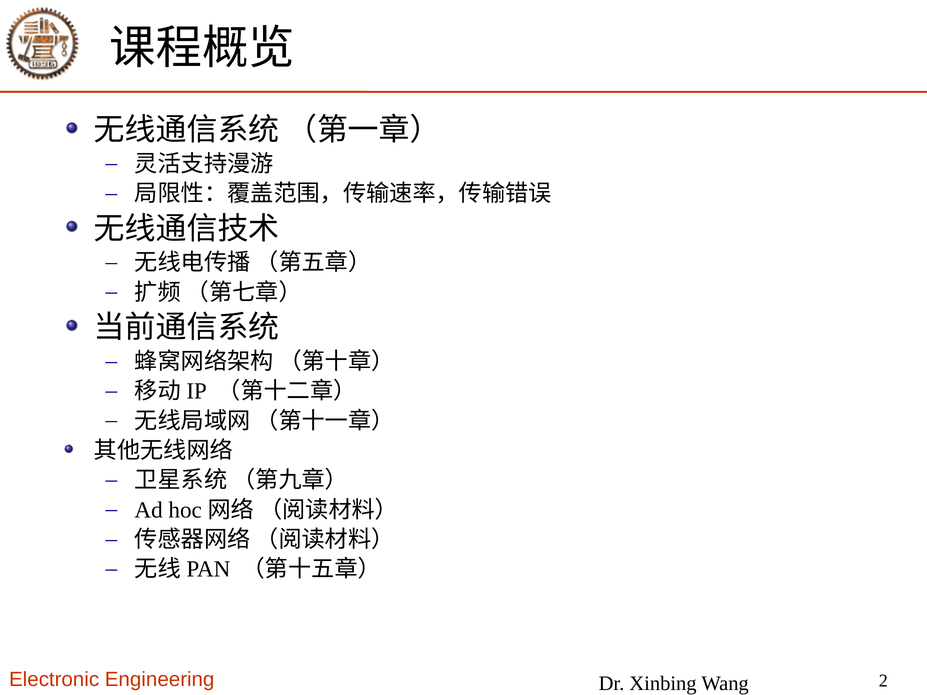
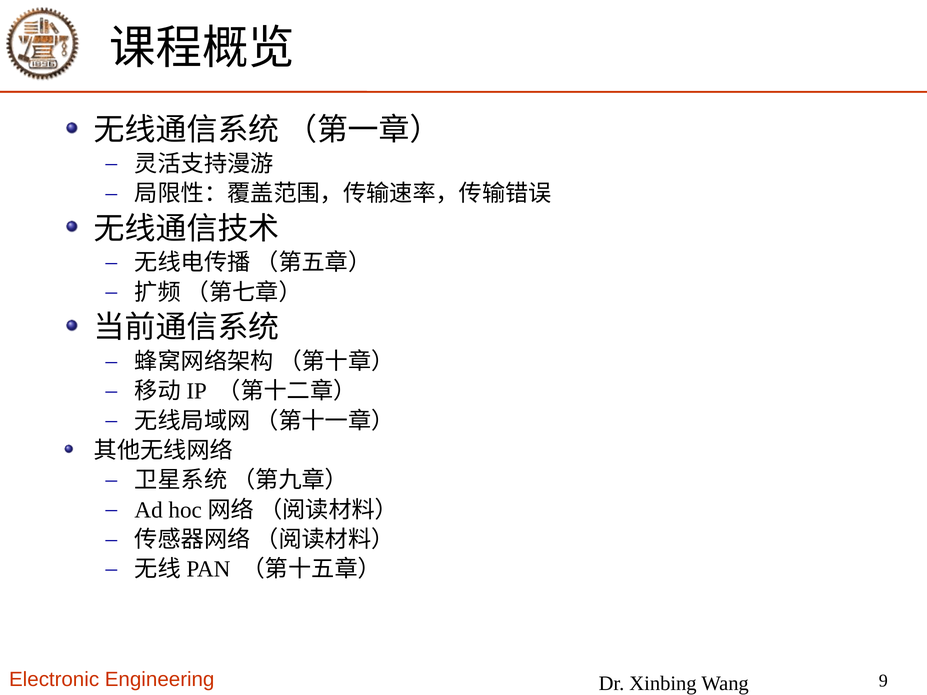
2: 2 -> 9 (883, 681)
